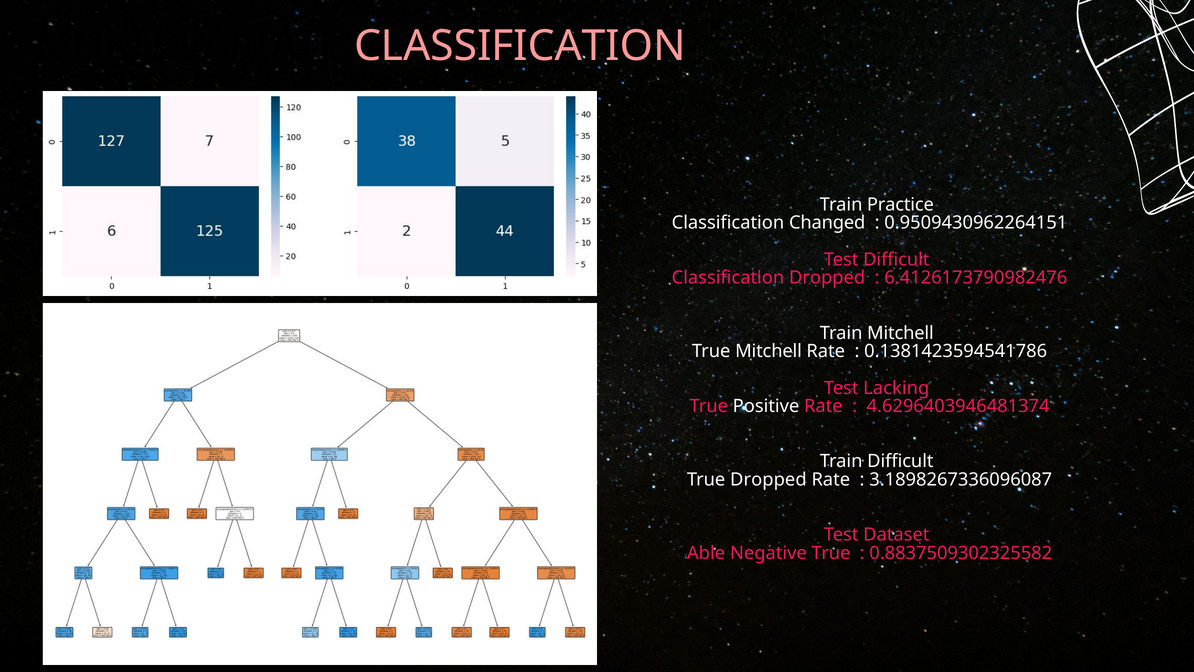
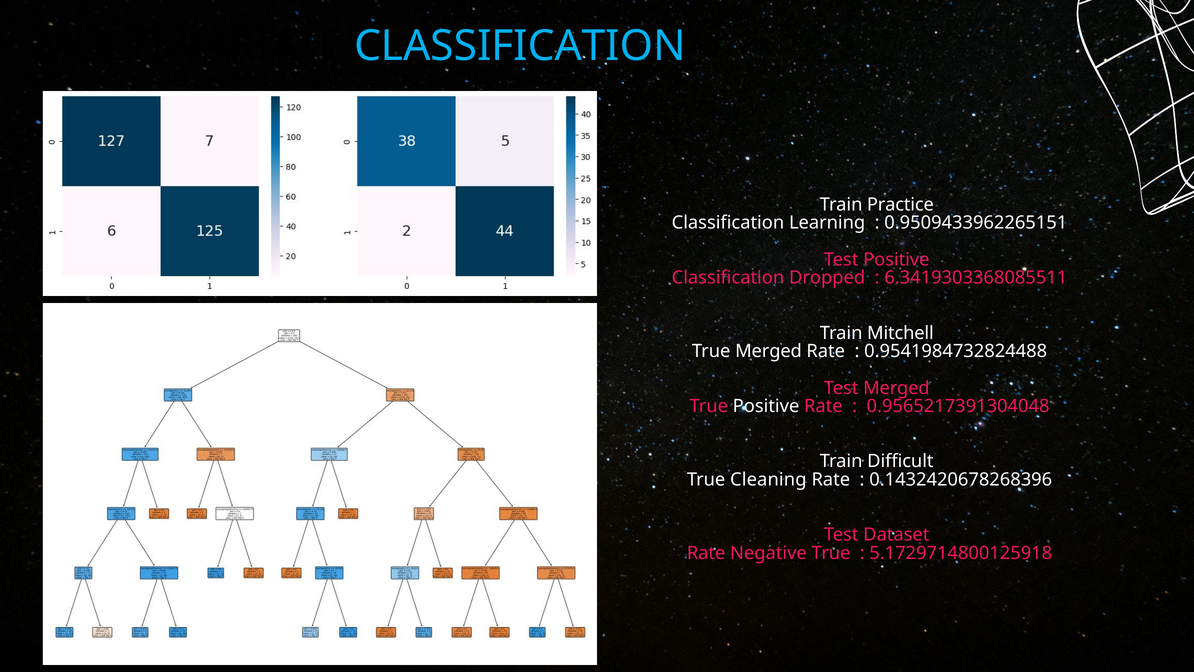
CLASSIFICATION colour: pink -> light blue (520, 46)
Changed: Changed -> Learning (827, 223)
0.9509430962264151: 0.9509430962264151 -> 0.9509433962265151 (976, 223)
Test Difficult: Difficult -> Positive (896, 259)
6.4126173790982476: 6.4126173790982476 -> 6.3419303368085511 (976, 278)
True Mitchell: Mitchell -> Merged (769, 351)
0.1381423594541786: 0.1381423594541786 -> 0.9541984732824488 (956, 351)
Test Lacking: Lacking -> Merged (896, 388)
4.6296403946481374: 4.6296403946481374 -> 0.9565217391304048 (958, 406)
True Dropped: Dropped -> Cleaning (768, 479)
3.1898267336096087: 3.1898267336096087 -> 0.1432420678268396 (961, 479)
Able: Able -> Rate (706, 553)
0.8837509302325582: 0.8837509302325582 -> 5.1729714800125918 (961, 553)
